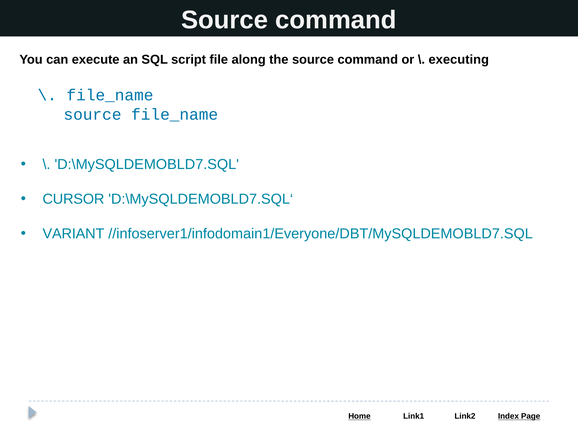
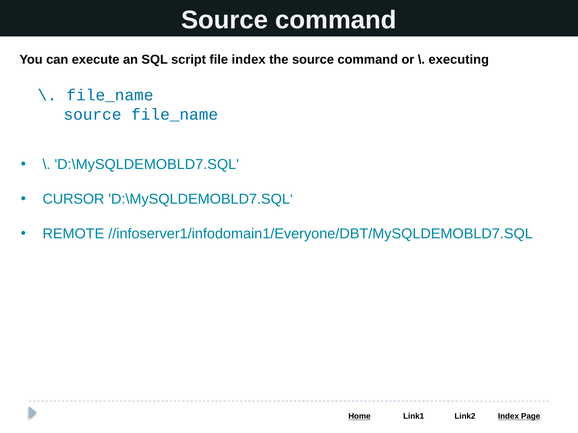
file along: along -> index (249, 60)
VARIANT: VARIANT -> REMOTE (73, 234)
